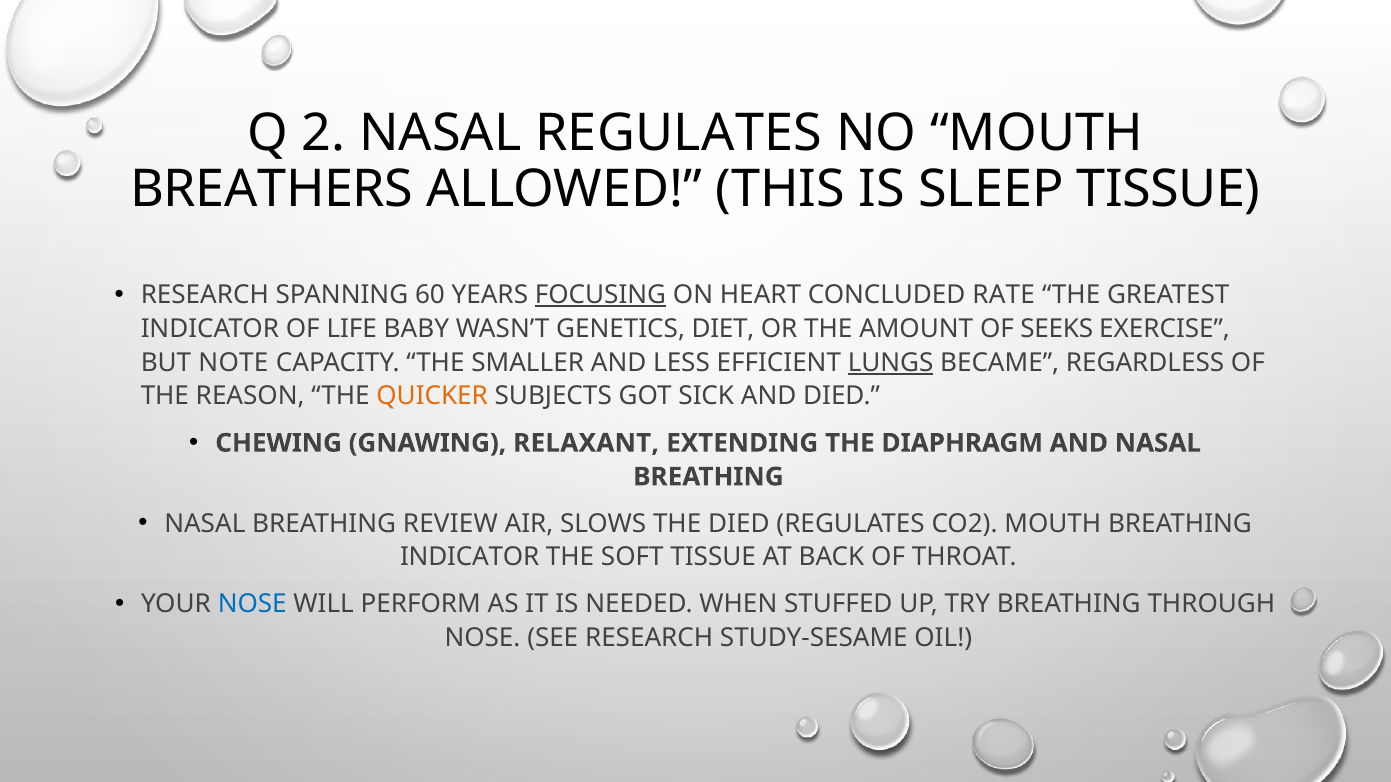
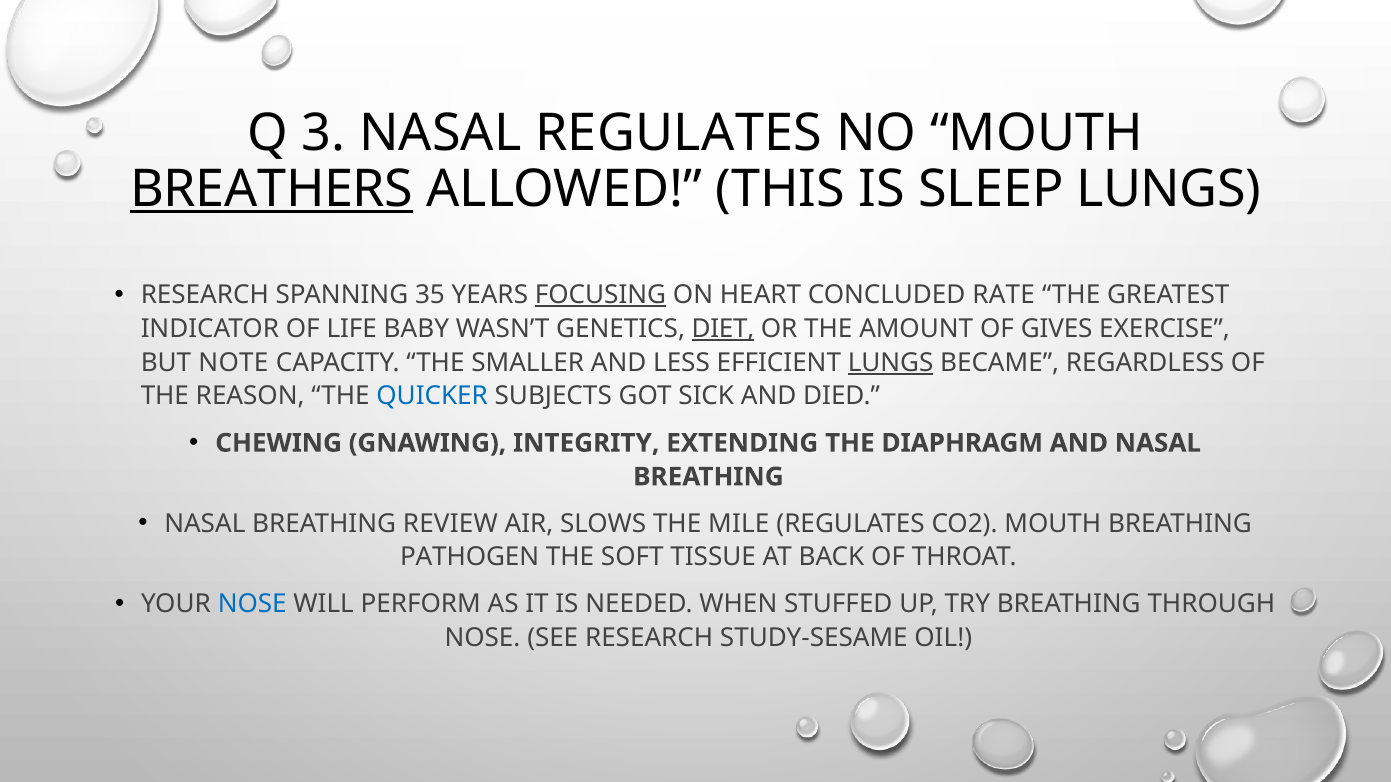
2: 2 -> 3 (324, 133)
BREATHERS underline: none -> present (272, 189)
SLEEP TISSUE: TISSUE -> LUNGS (1169, 189)
60: 60 -> 35 (430, 295)
DIET underline: none -> present (723, 329)
SEEKS: SEEKS -> GIVES (1057, 329)
QUICKER colour: orange -> blue (432, 396)
RELAXANT: RELAXANT -> INTEGRITY (586, 443)
THE DIED: DIED -> MILE (739, 524)
INDICATOR: INDICATOR -> PATHOGEN (470, 558)
